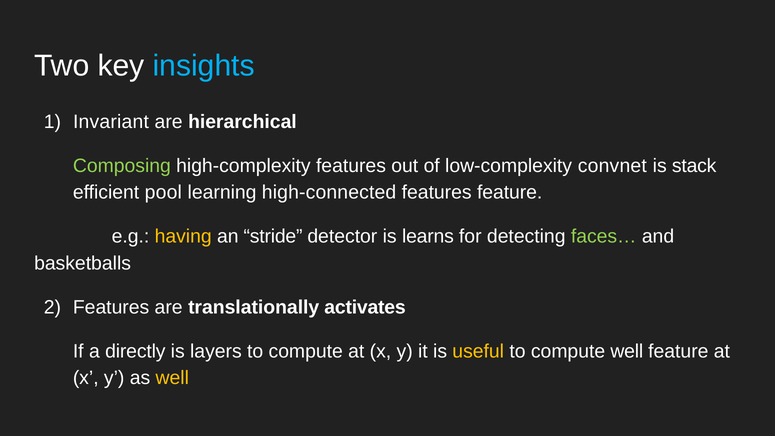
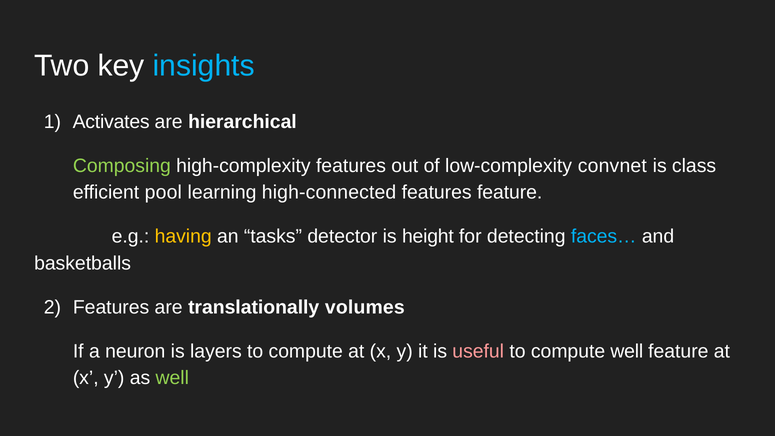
Invariant: Invariant -> Activates (111, 122)
stack: stack -> class (694, 166)
stride: stride -> tasks (273, 236)
learns: learns -> height (428, 236)
faces… colour: light green -> light blue (604, 236)
activates: activates -> volumes (365, 307)
directly: directly -> neuron (135, 351)
useful colour: yellow -> pink (478, 351)
well colour: yellow -> light green (172, 378)
